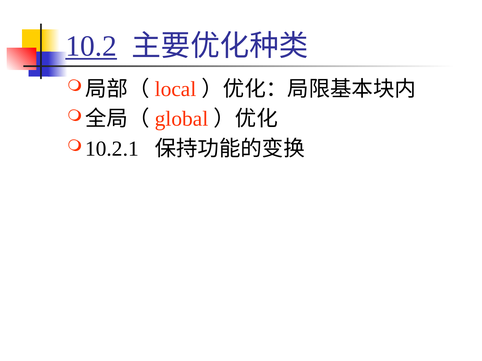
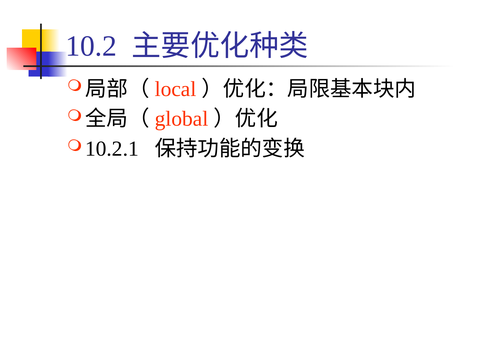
10.2 underline: present -> none (91, 46)
